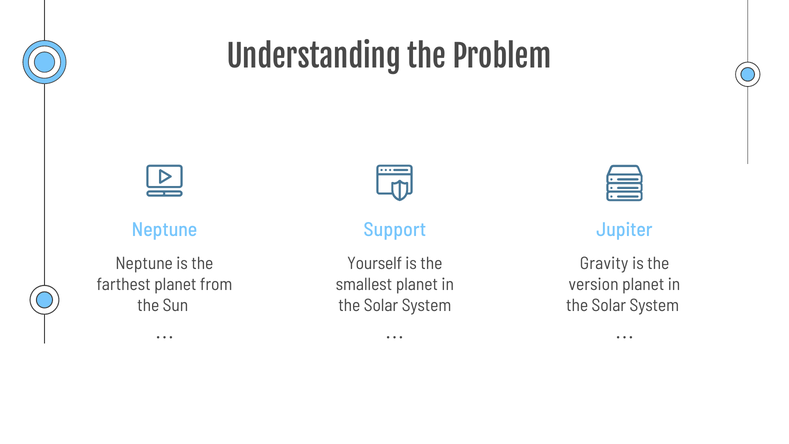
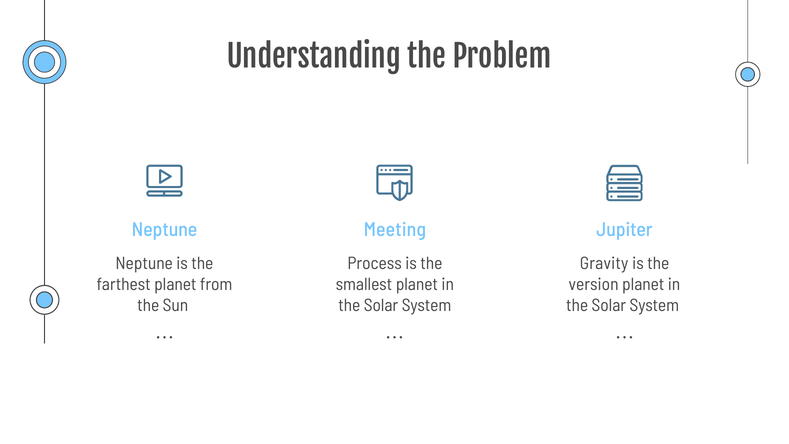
Support: Support -> Meeting (395, 229)
Yourself: Yourself -> Process (375, 263)
